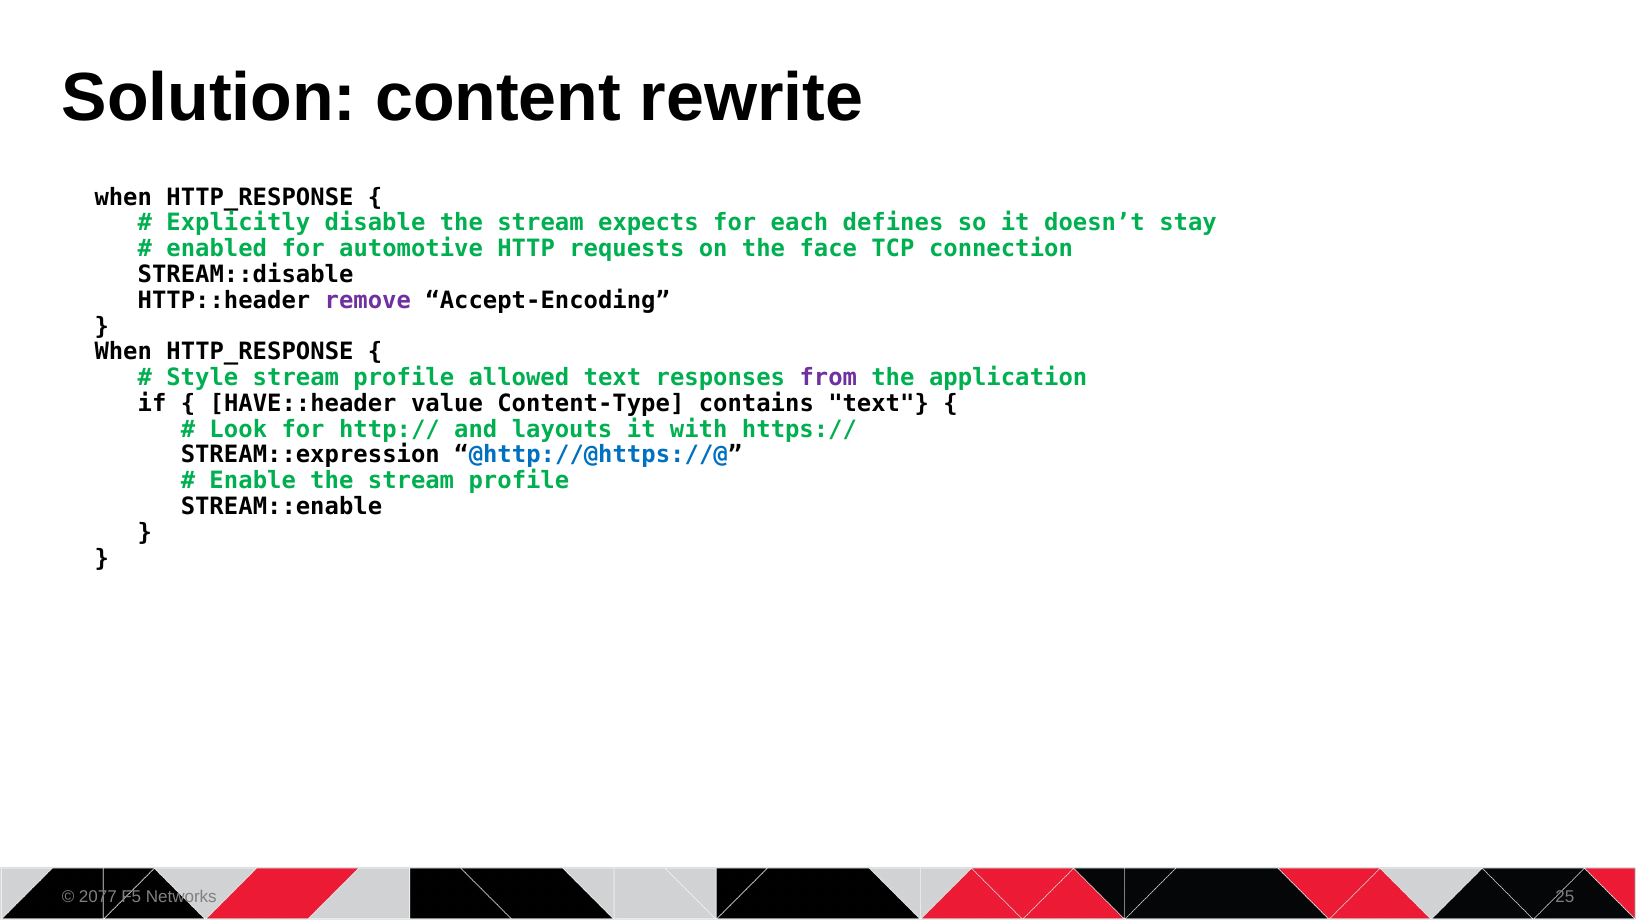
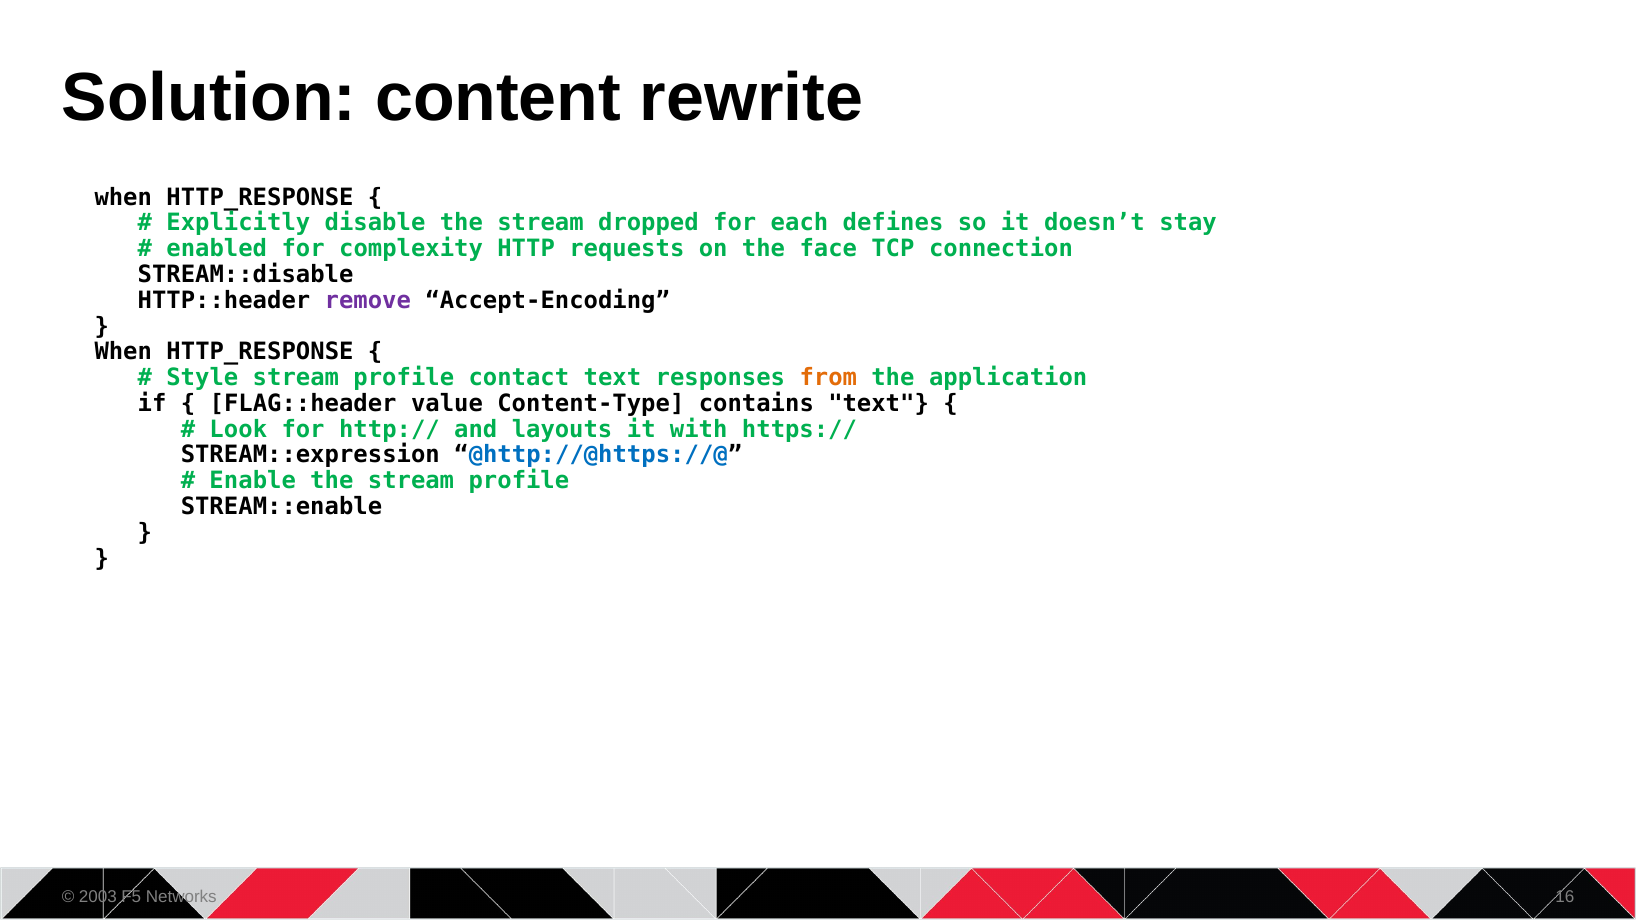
expects: expects -> dropped (648, 223)
automotive: automotive -> complexity (411, 249)
allowed: allowed -> contact (519, 378)
from colour: purple -> orange (828, 378)
HAVE::header: HAVE::header -> FLAG::header (303, 404)
2077: 2077 -> 2003 (98, 897)
25: 25 -> 16 (1565, 897)
